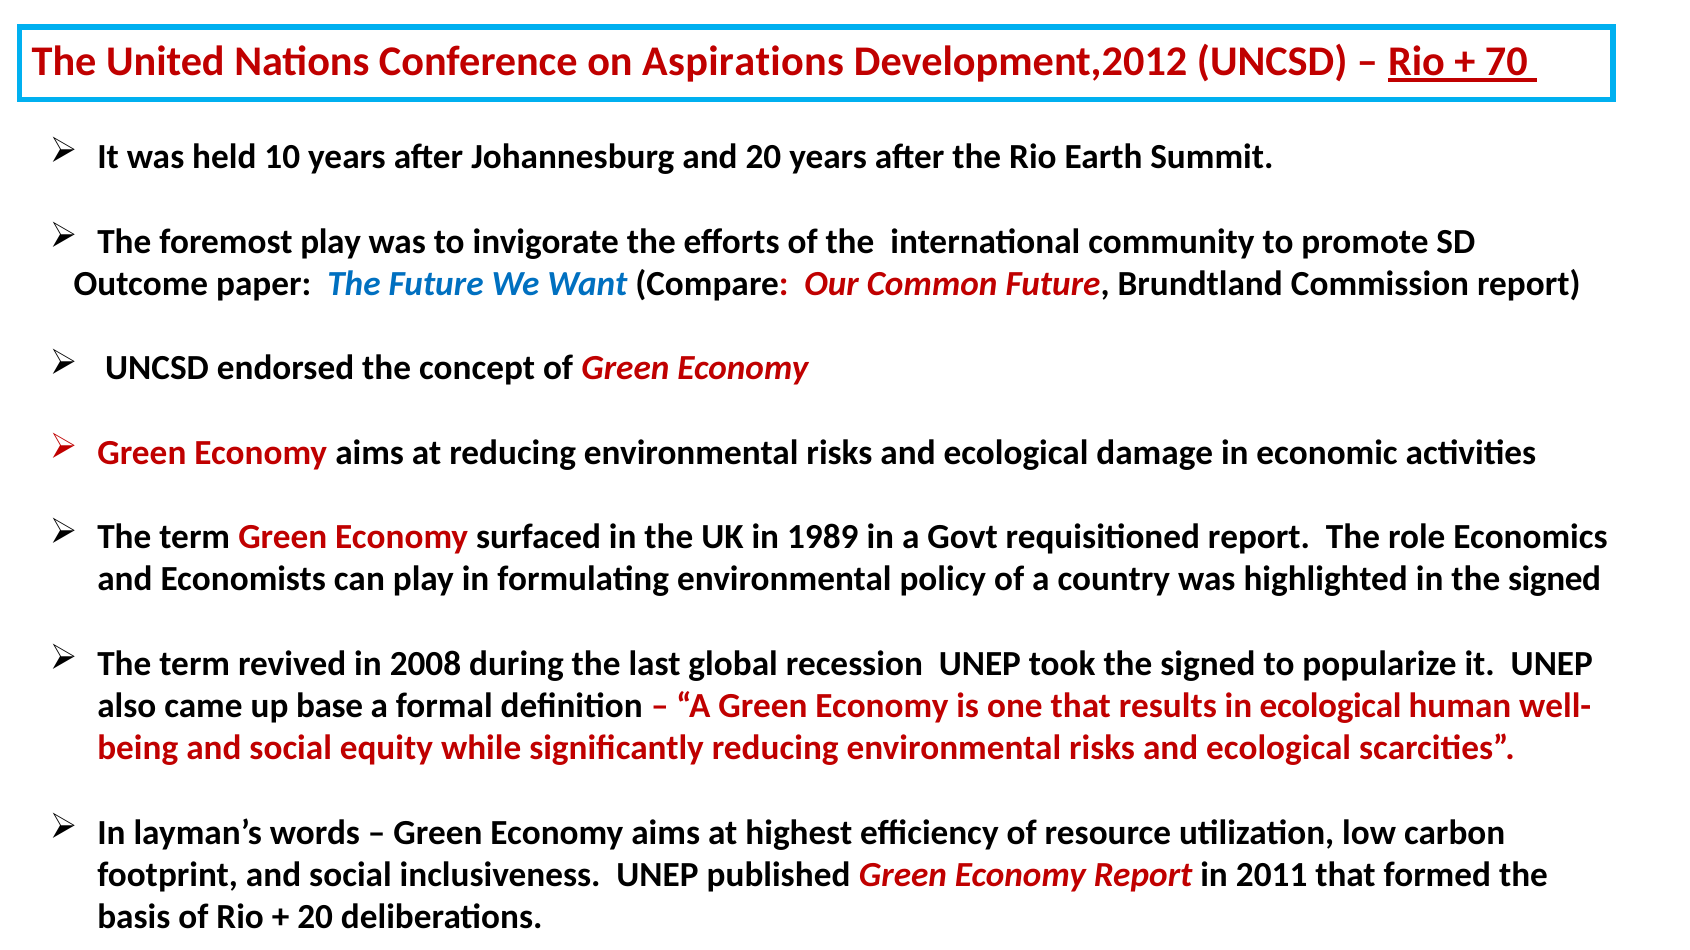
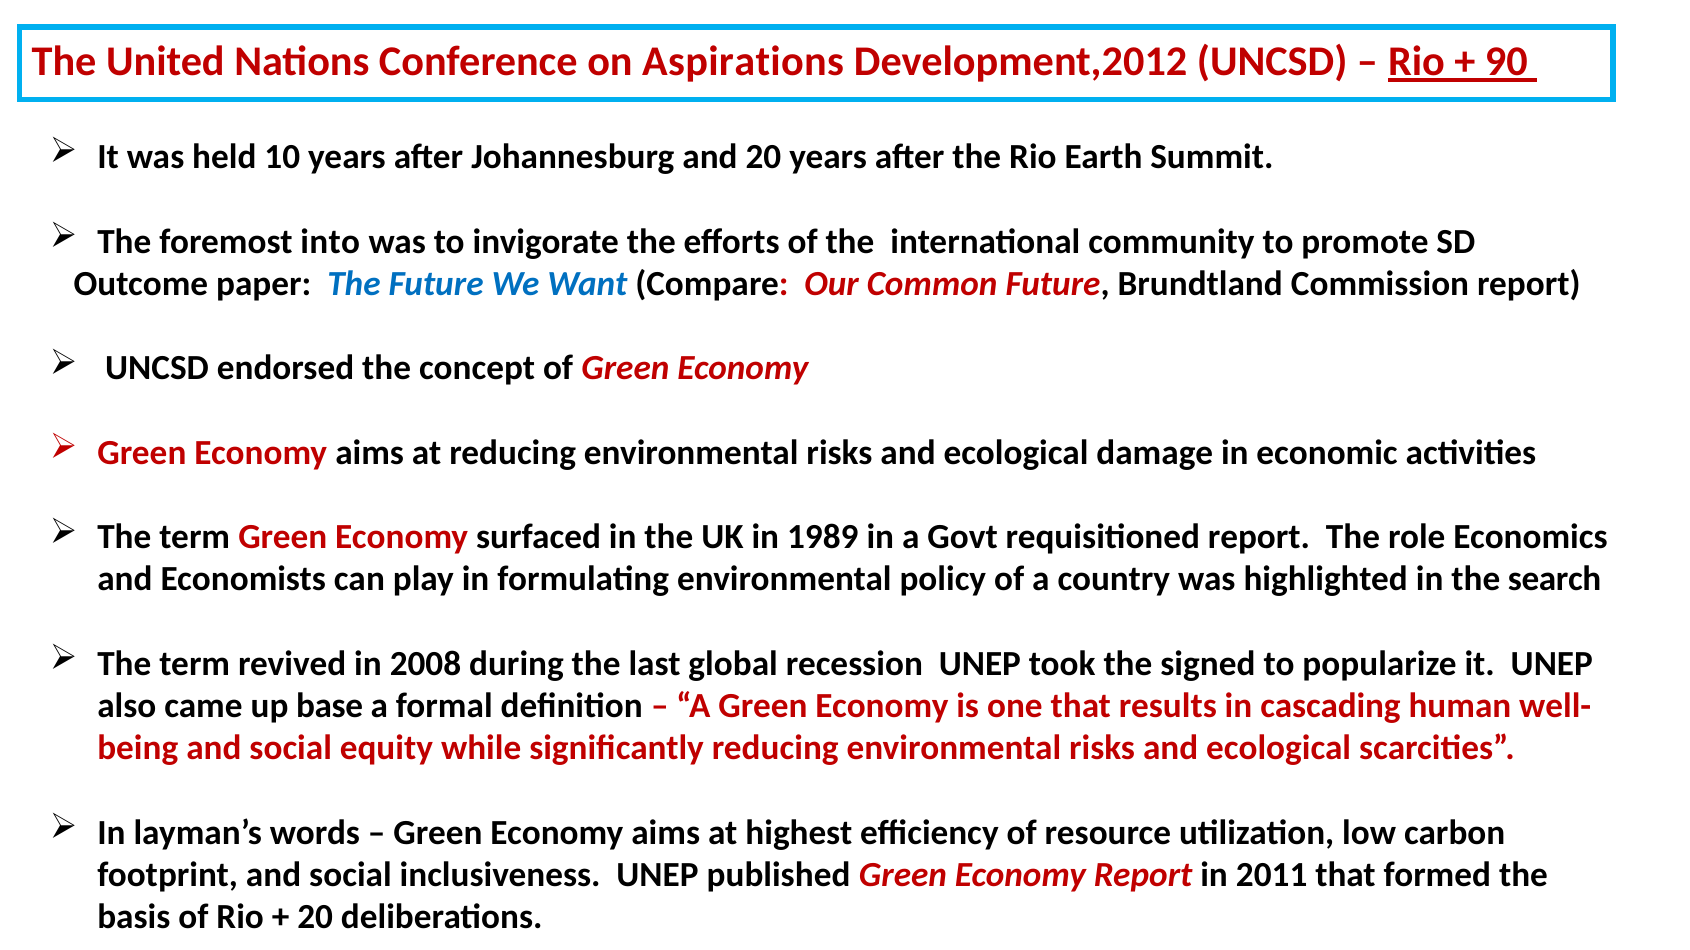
70: 70 -> 90 (1506, 61)
foremost play: play -> into (330, 242)
in the signed: signed -> search (1555, 580)
in ecological: ecological -> cascading (1330, 707)
